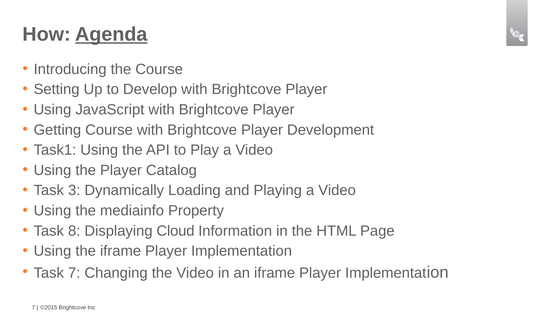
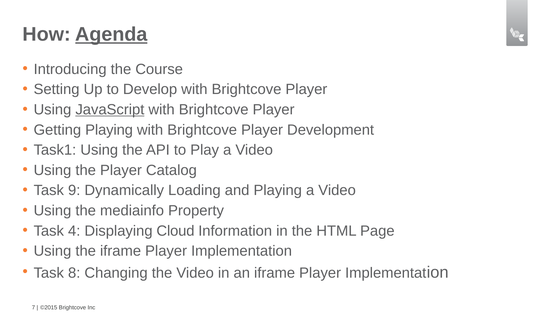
JavaScript underline: none -> present (110, 110)
Getting Course: Course -> Playing (109, 130)
3: 3 -> 9 (74, 190)
8: 8 -> 4 (74, 231)
Task 7: 7 -> 8 (74, 273)
